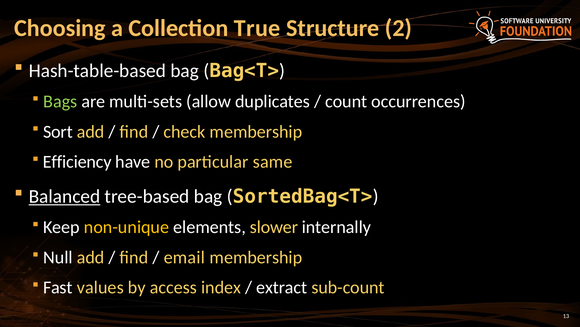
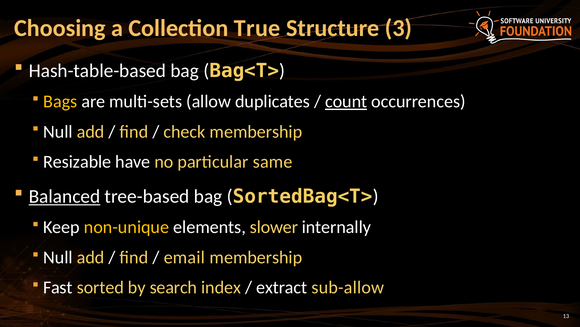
2: 2 -> 3 (398, 28)
Bags colour: light green -> yellow (60, 101)
count underline: none -> present (346, 101)
Sort: Sort -> Null (58, 131)
Efficiency: Efficiency -> Resizable (77, 162)
values: values -> sorted (100, 287)
access: access -> search (173, 287)
sub-count: sub-count -> sub-allow (348, 287)
